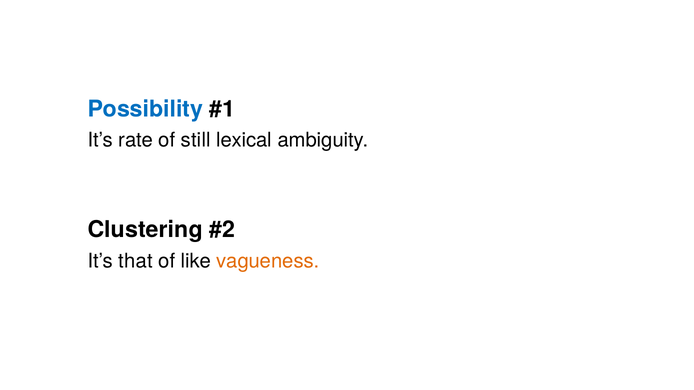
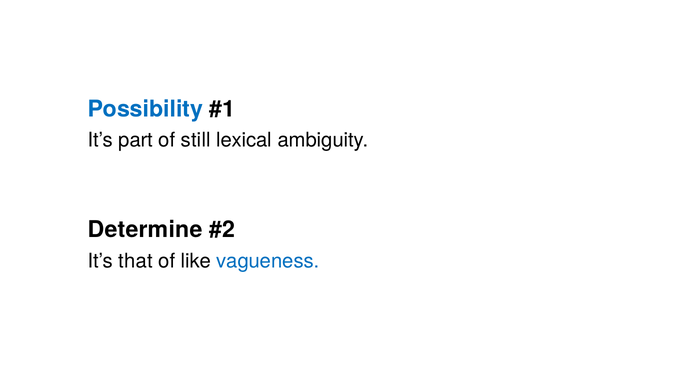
rate: rate -> part (136, 140)
Clustering: Clustering -> Determine (145, 230)
vagueness colour: orange -> blue (268, 261)
